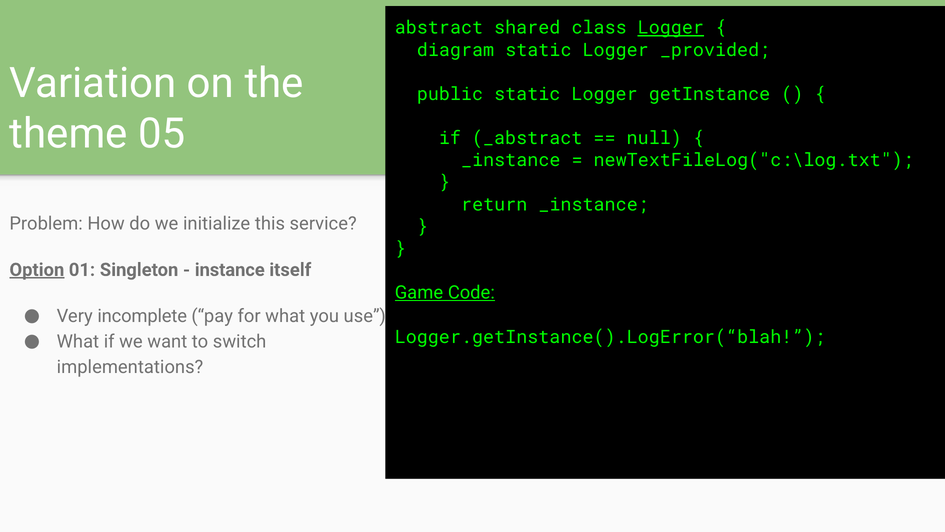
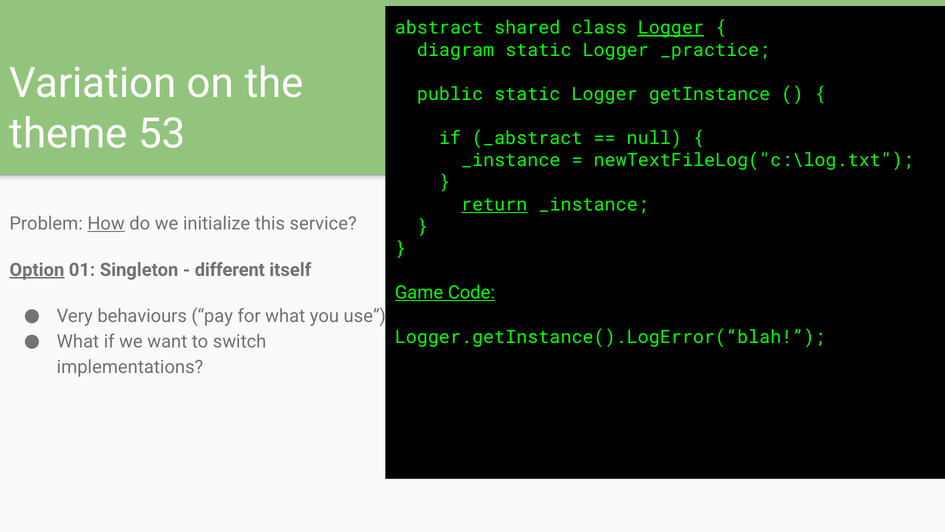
_provided: _provided -> _practice (715, 50)
05: 05 -> 53 (162, 134)
return underline: none -> present (494, 204)
How underline: none -> present (106, 223)
instance: instance -> different (230, 270)
incomplete: incomplete -> behaviours (142, 316)
